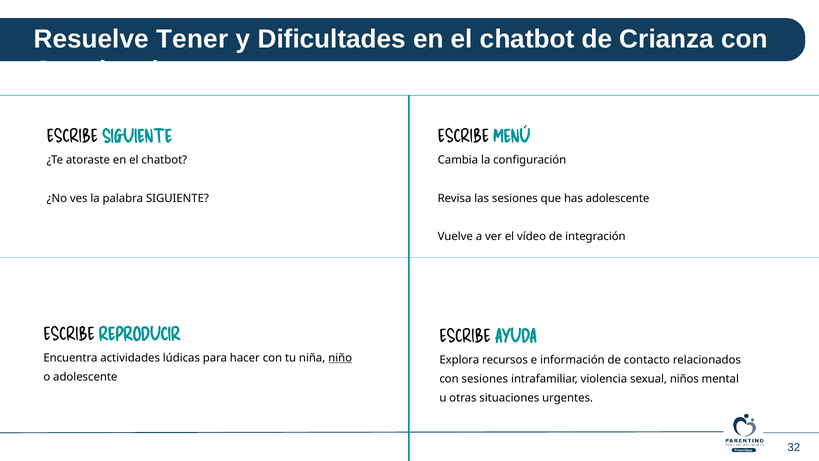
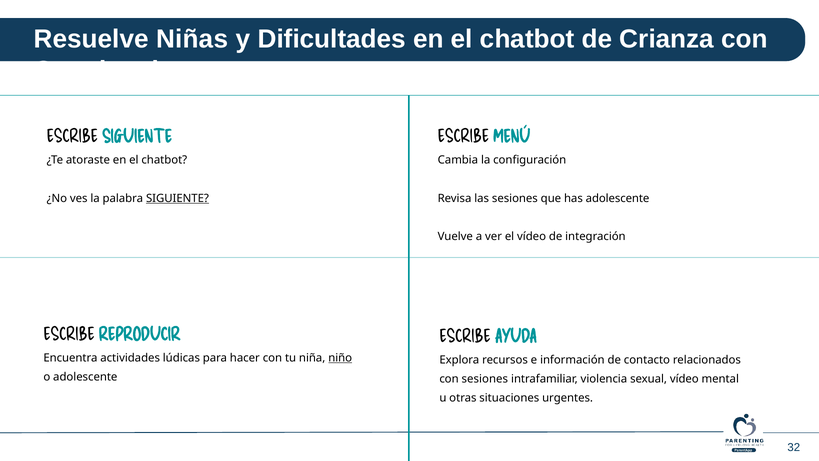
Tener: Tener -> Niñas (192, 39)
SIGUIENTE underline: none -> present (177, 198)
sexual niños: niños -> vídeo (684, 379)
